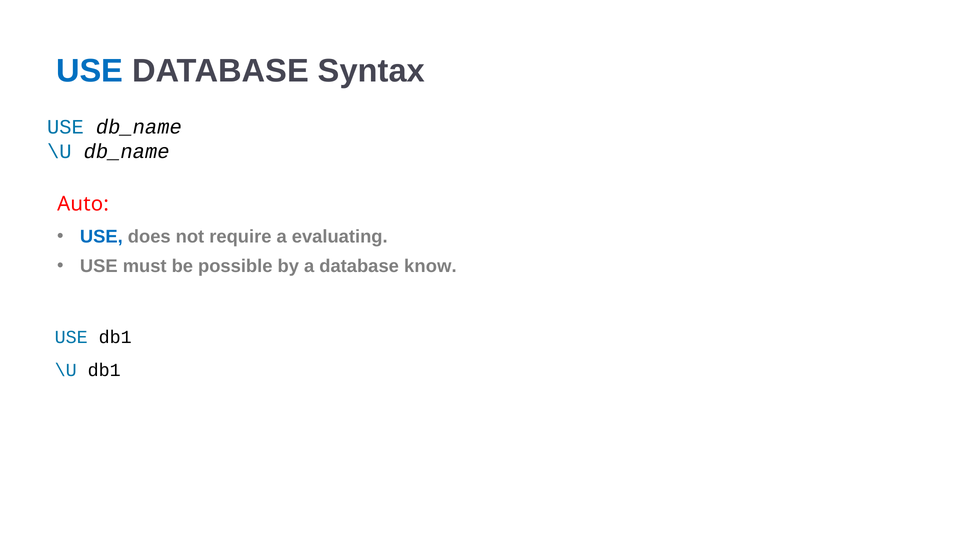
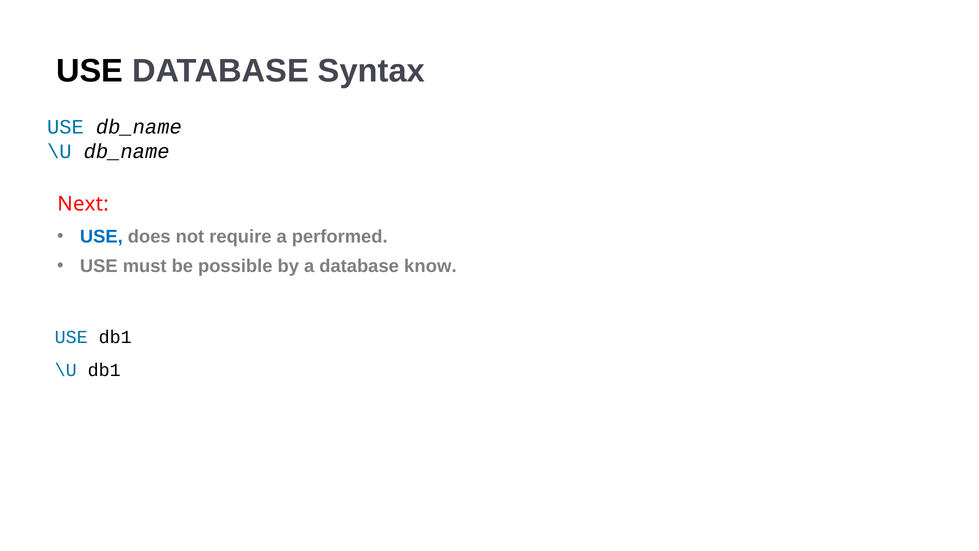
USE colour: blue -> black (90, 71)
Auto: Auto -> Next (83, 204)
evaluating: evaluating -> performed (340, 237)
